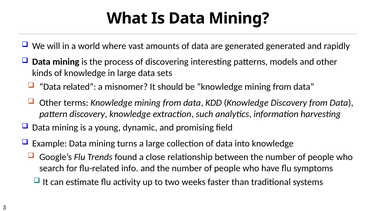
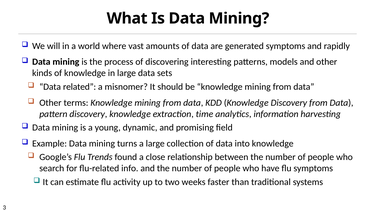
generated generated: generated -> symptoms (286, 46)
such: such -> time (204, 114)
